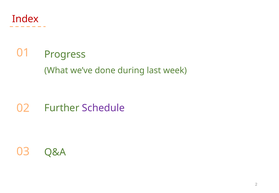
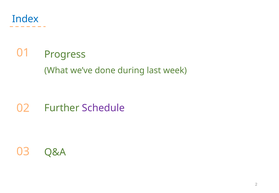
Index colour: red -> blue (25, 19)
